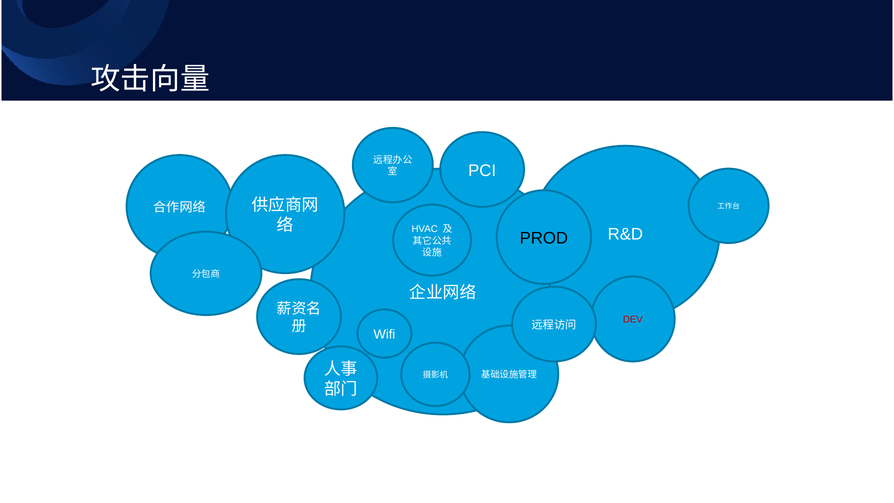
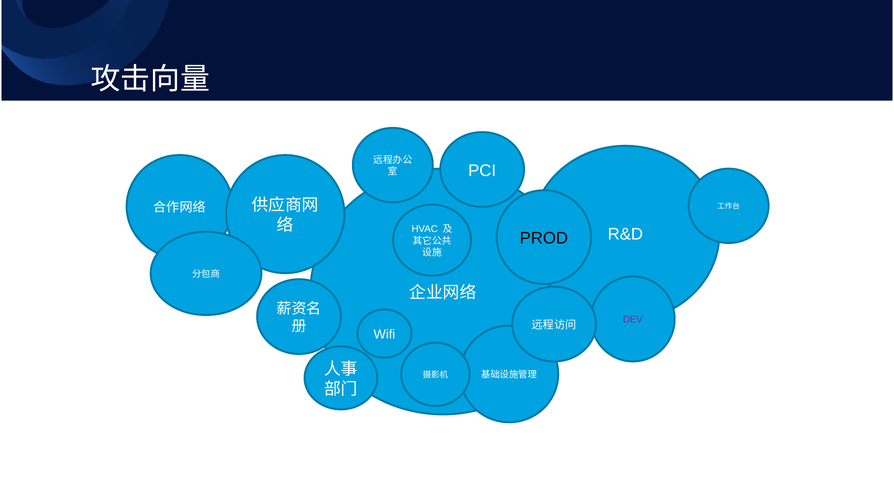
DEV colour: red -> purple (633, 320)
